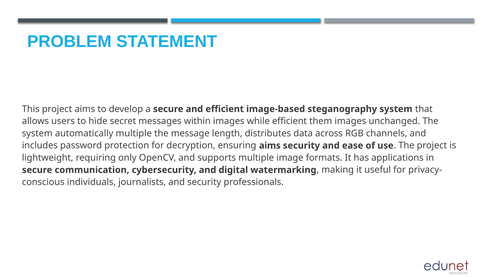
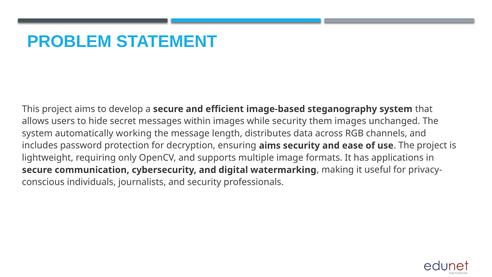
while efficient: efficient -> security (289, 121)
automatically multiple: multiple -> working (134, 133)
